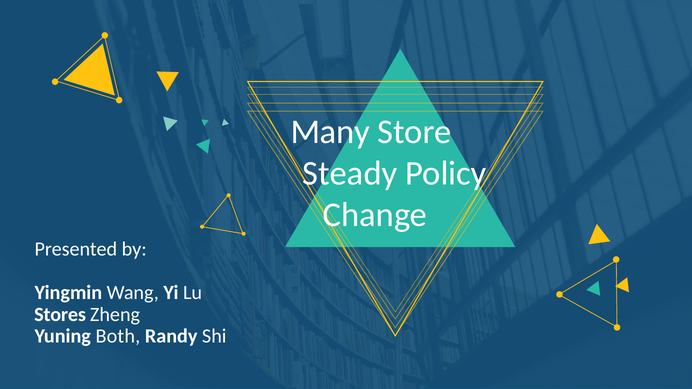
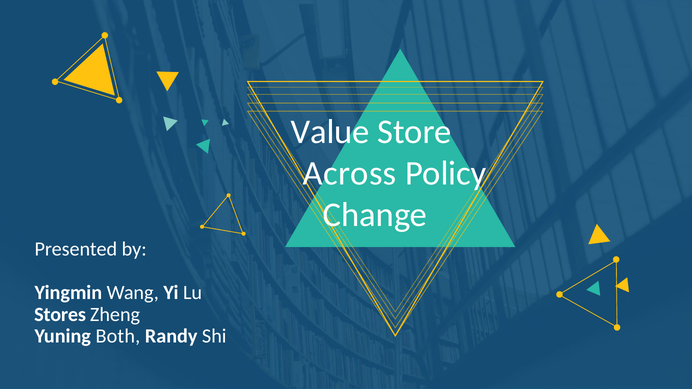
Many: Many -> Value (330, 132)
Steady: Steady -> Across (350, 173)
